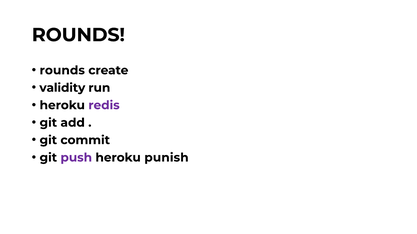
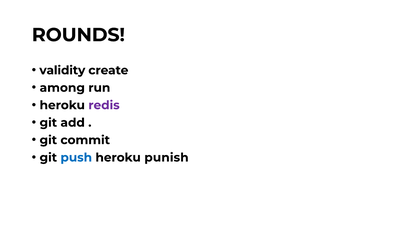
rounds: rounds -> validity (62, 71)
validity: validity -> among (62, 88)
push colour: purple -> blue (76, 158)
